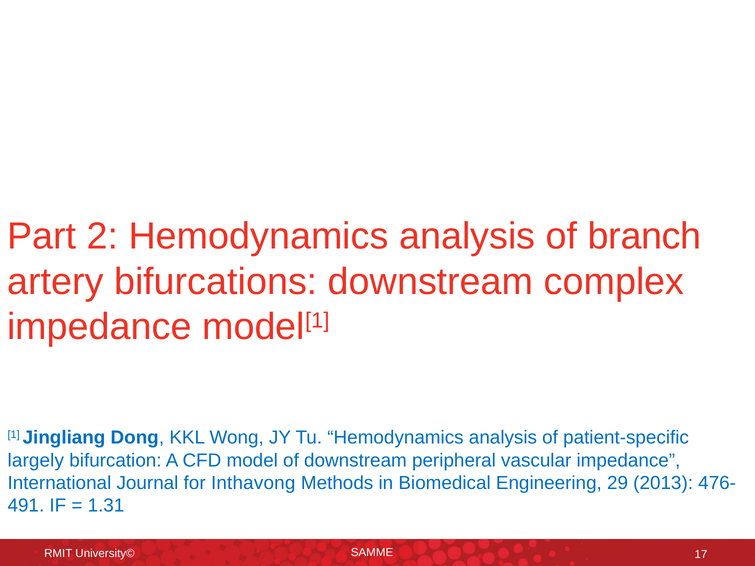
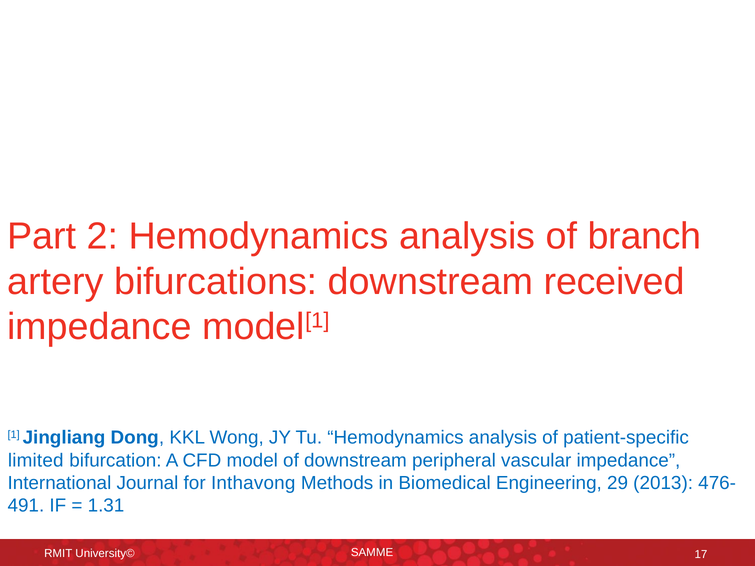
complex: complex -> received (614, 282)
largely: largely -> limited (36, 461)
